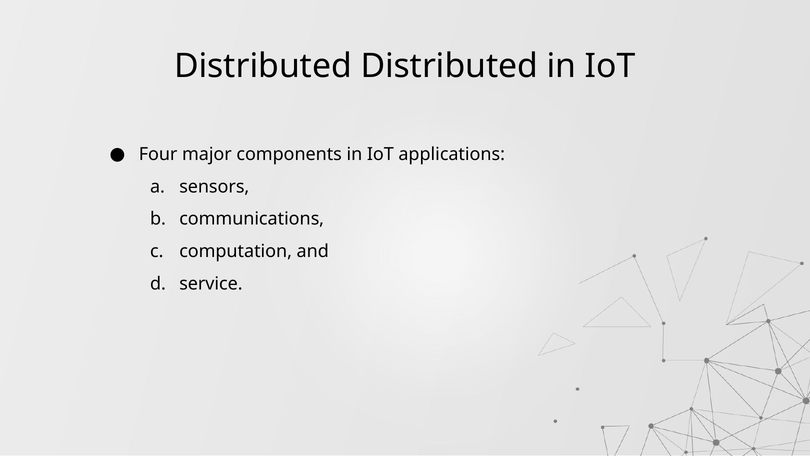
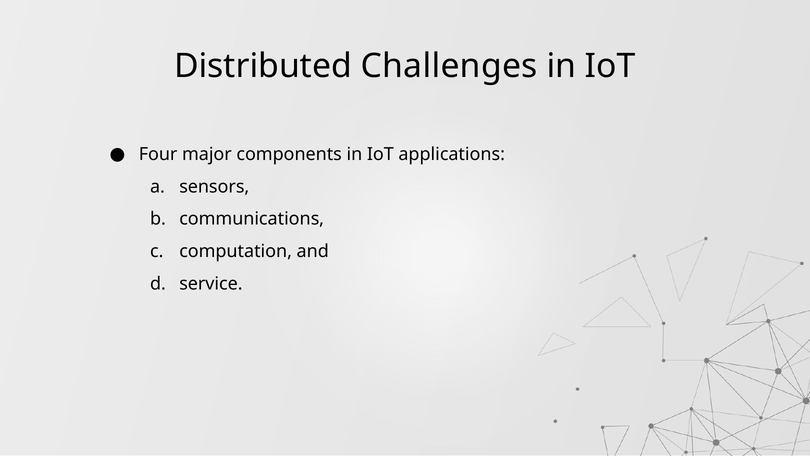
Distributed Distributed: Distributed -> Challenges (449, 66)
